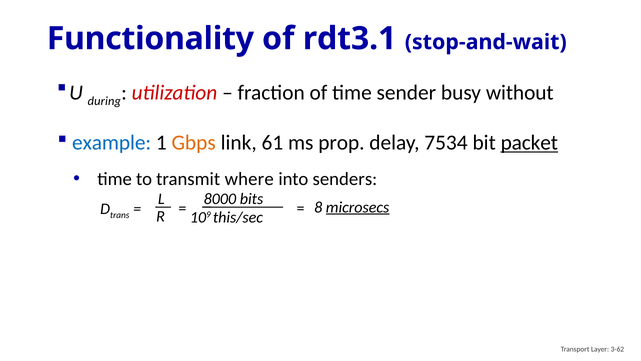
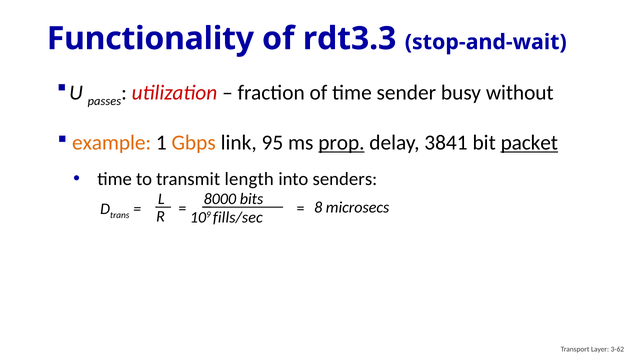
rdt3.1: rdt3.1 -> rdt3.3 (350, 39)
during: during -> passes (104, 101)
example colour: blue -> orange (112, 143)
61: 61 -> 95 (272, 143)
prop underline: none -> present (341, 143)
7534: 7534 -> 3841 (446, 143)
where: where -> length (249, 179)
microsecs underline: present -> none (358, 207)
this/sec: this/sec -> fills/sec (238, 217)
